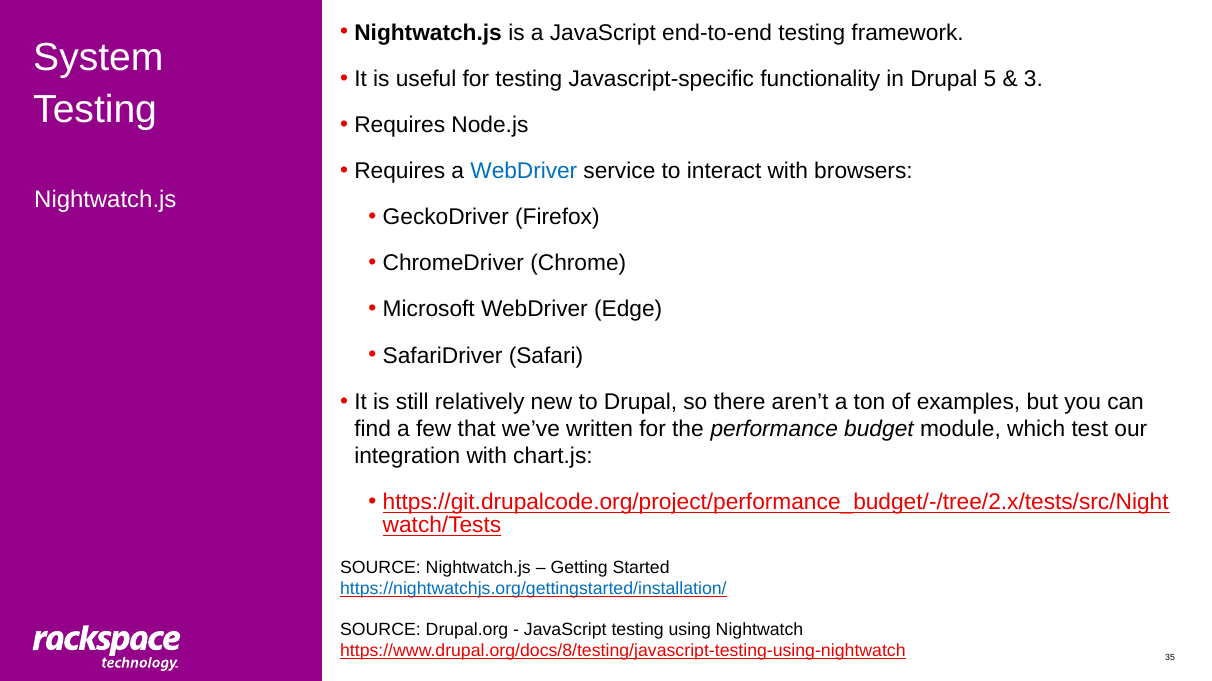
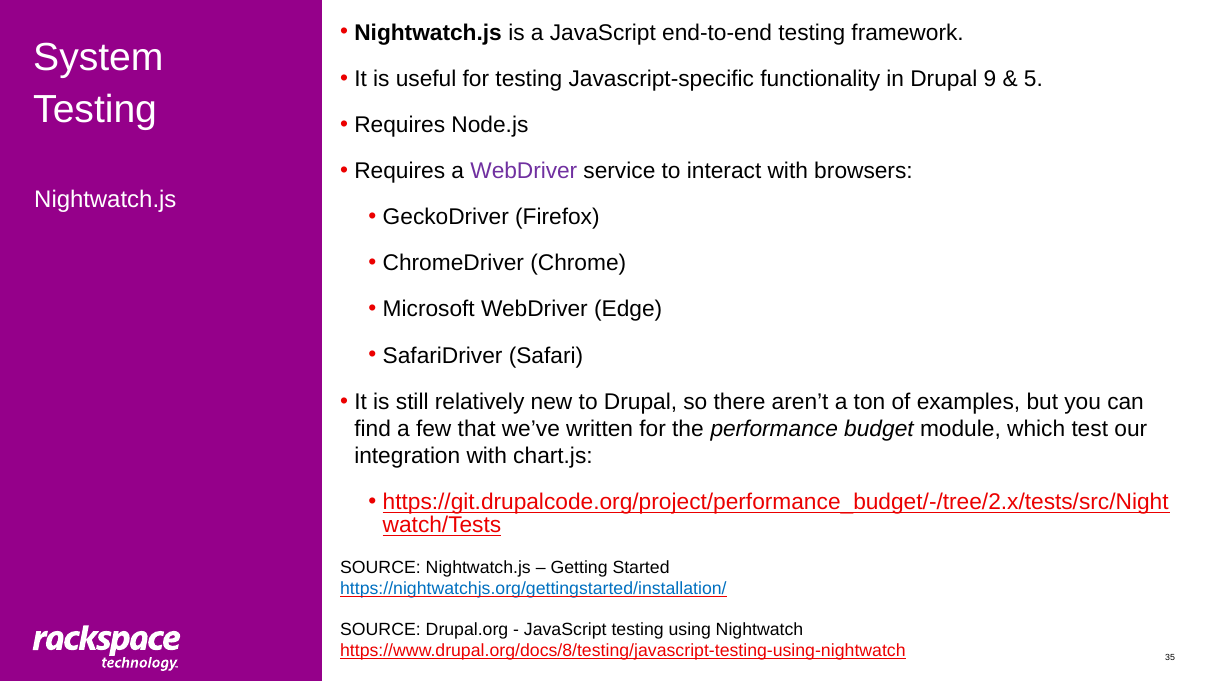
5: 5 -> 9 (990, 79)
3: 3 -> 5 (1033, 79)
WebDriver colour: blue -> purple (524, 171)
